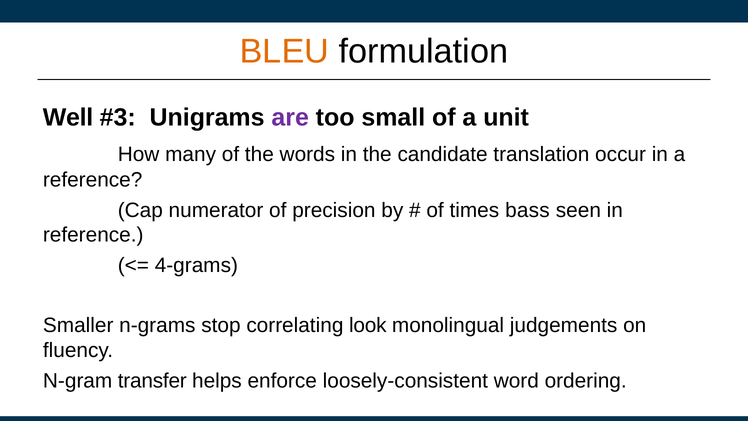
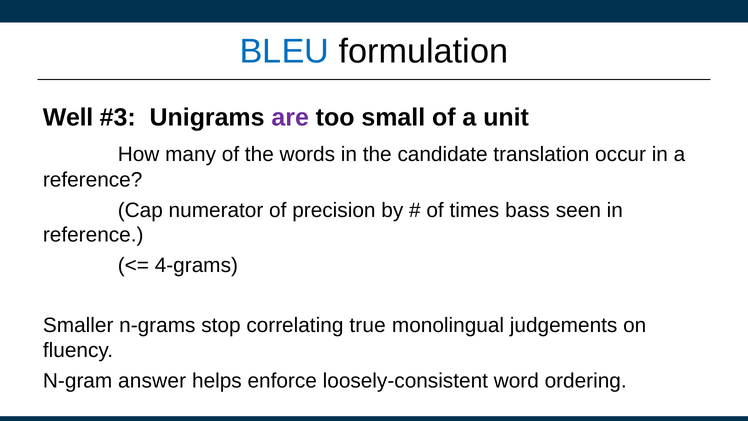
BLEU colour: orange -> blue (284, 51)
look: look -> true (368, 325)
transfer: transfer -> answer (152, 380)
